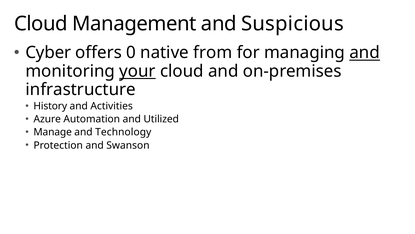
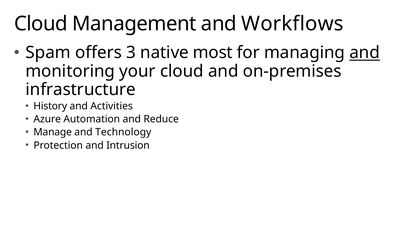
Suspicious: Suspicious -> Workflows (292, 24)
Cyber: Cyber -> Spam (48, 53)
0: 0 -> 3 (131, 53)
from: from -> most (213, 53)
your underline: present -> none (137, 71)
Utilized: Utilized -> Reduce (161, 119)
Swanson: Swanson -> Intrusion (128, 145)
